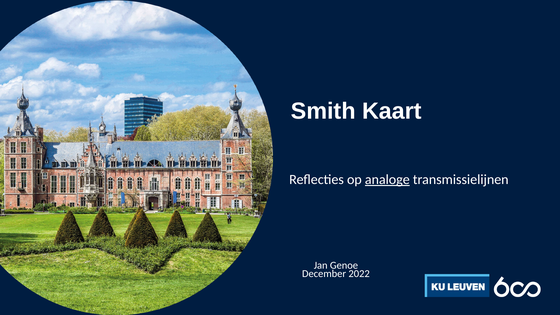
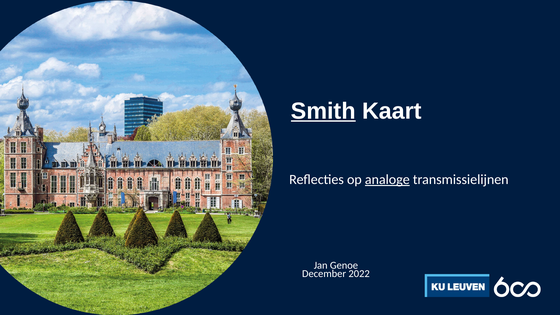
Smith underline: none -> present (323, 111)
